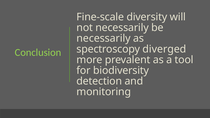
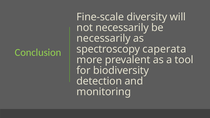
diverged: diverged -> caperata (164, 49)
